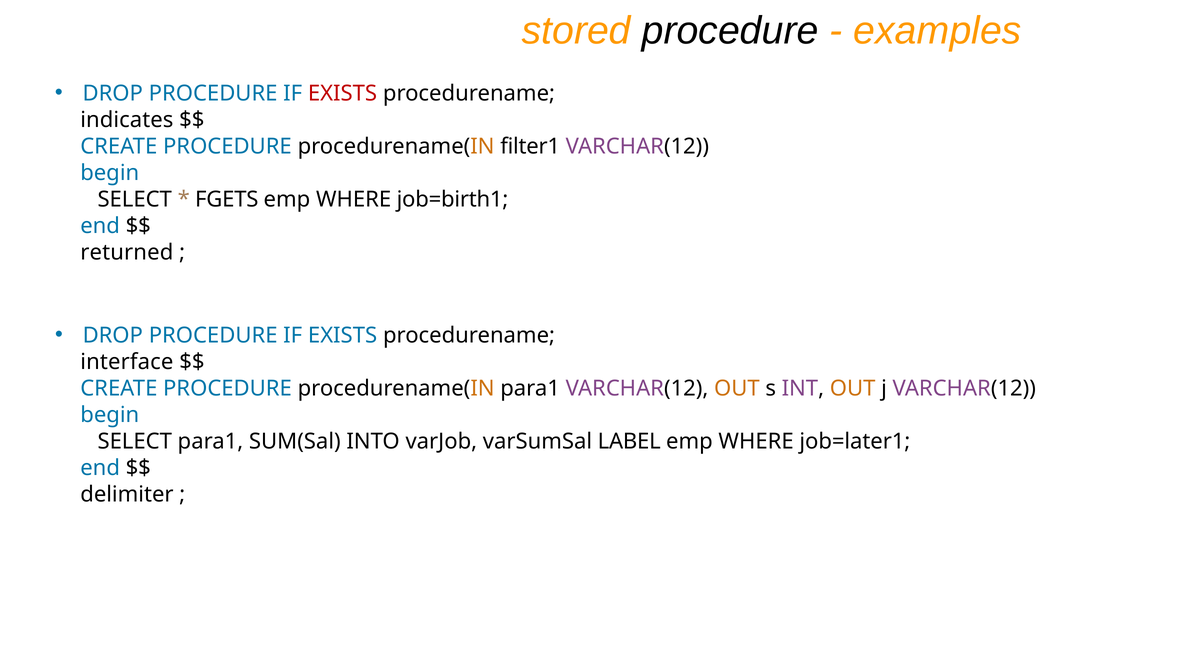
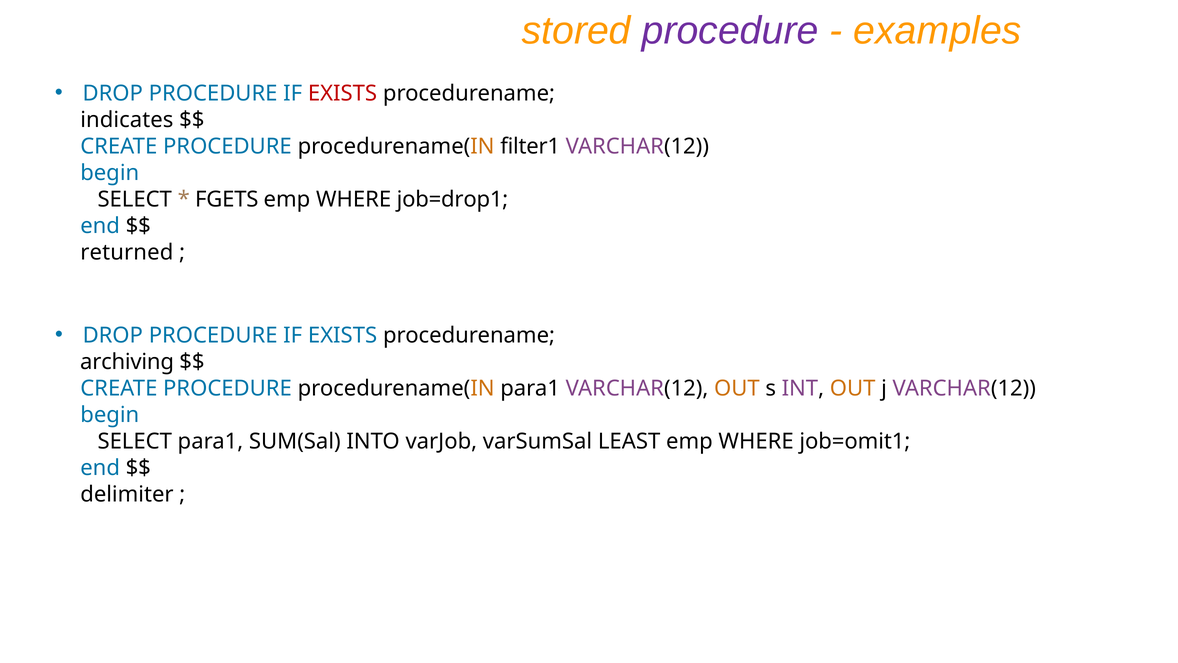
procedure colour: black -> purple (730, 31)
job=birth1: job=birth1 -> job=drop1 (452, 199)
interface: interface -> archiving (127, 362)
LABEL: LABEL -> LEAST (629, 441)
job=later1: job=later1 -> job=omit1 (855, 441)
